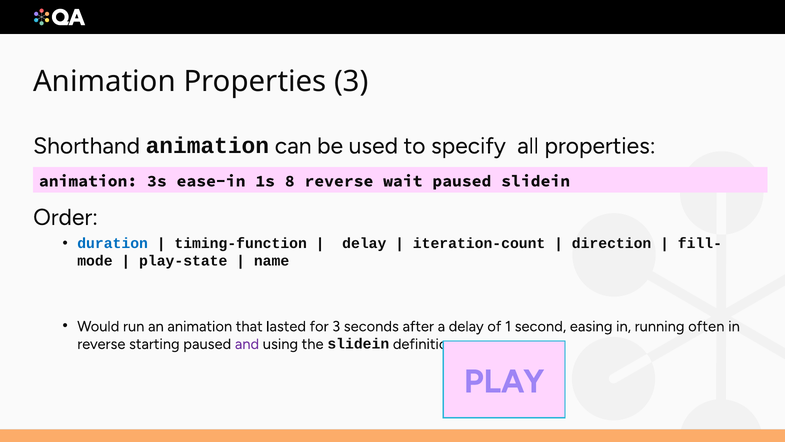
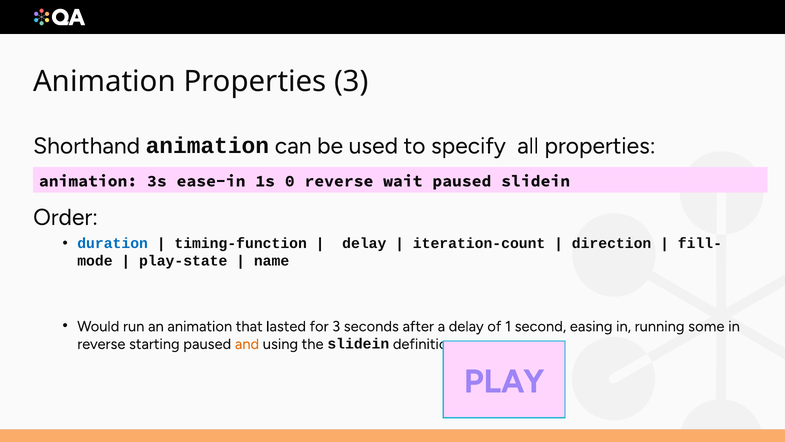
8: 8 -> 0 (290, 181)
often: often -> some (706, 326)
and colour: purple -> orange (247, 344)
